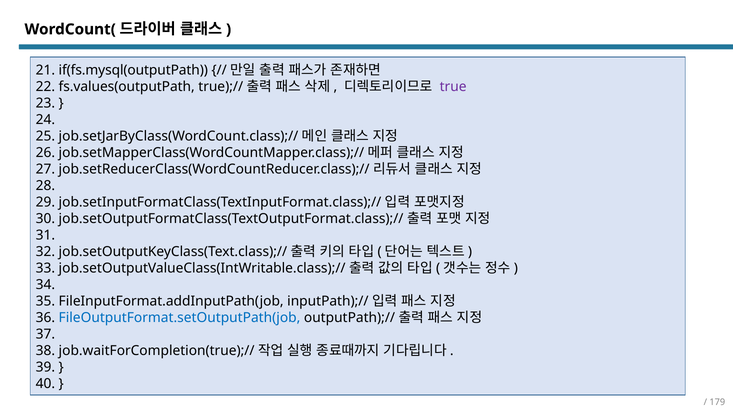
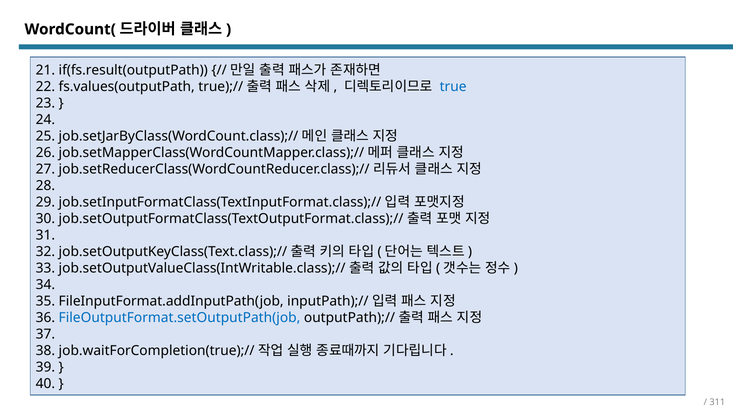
if(fs.mysql(outputPath: if(fs.mysql(outputPath -> if(fs.result(outputPath (133, 70)
true colour: purple -> blue (453, 86)
179: 179 -> 311 (717, 402)
